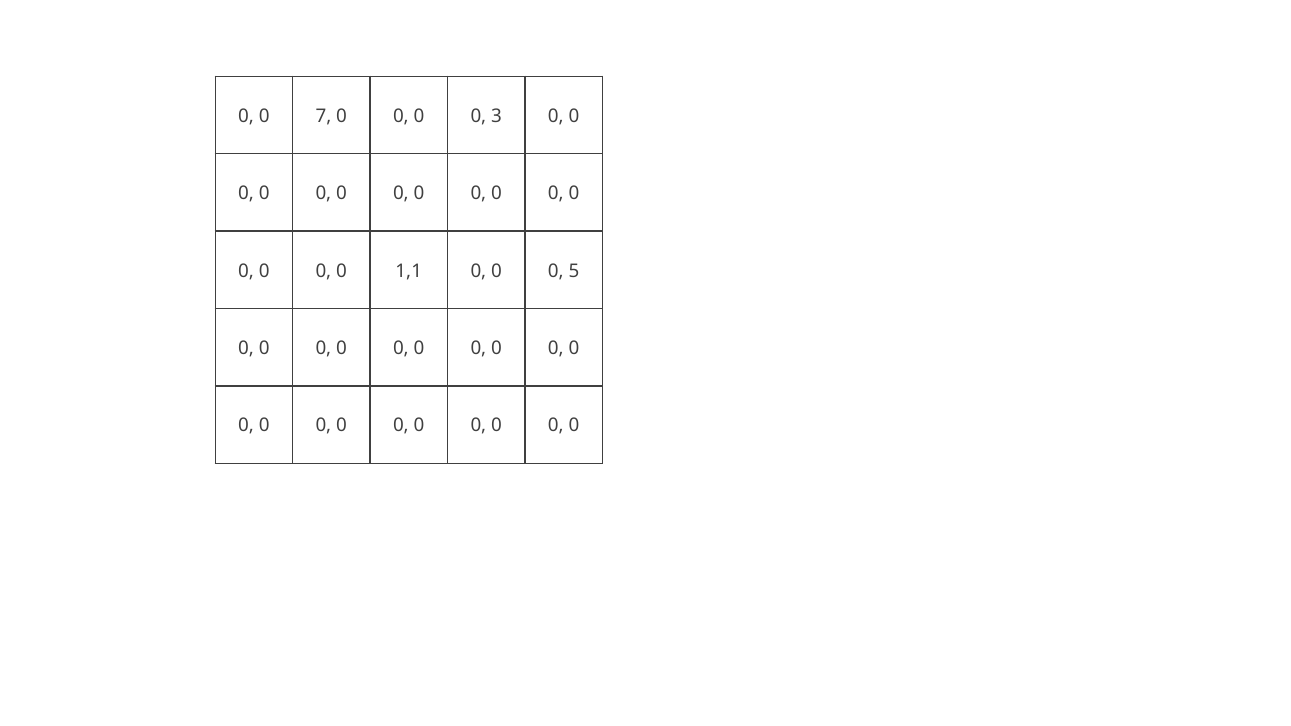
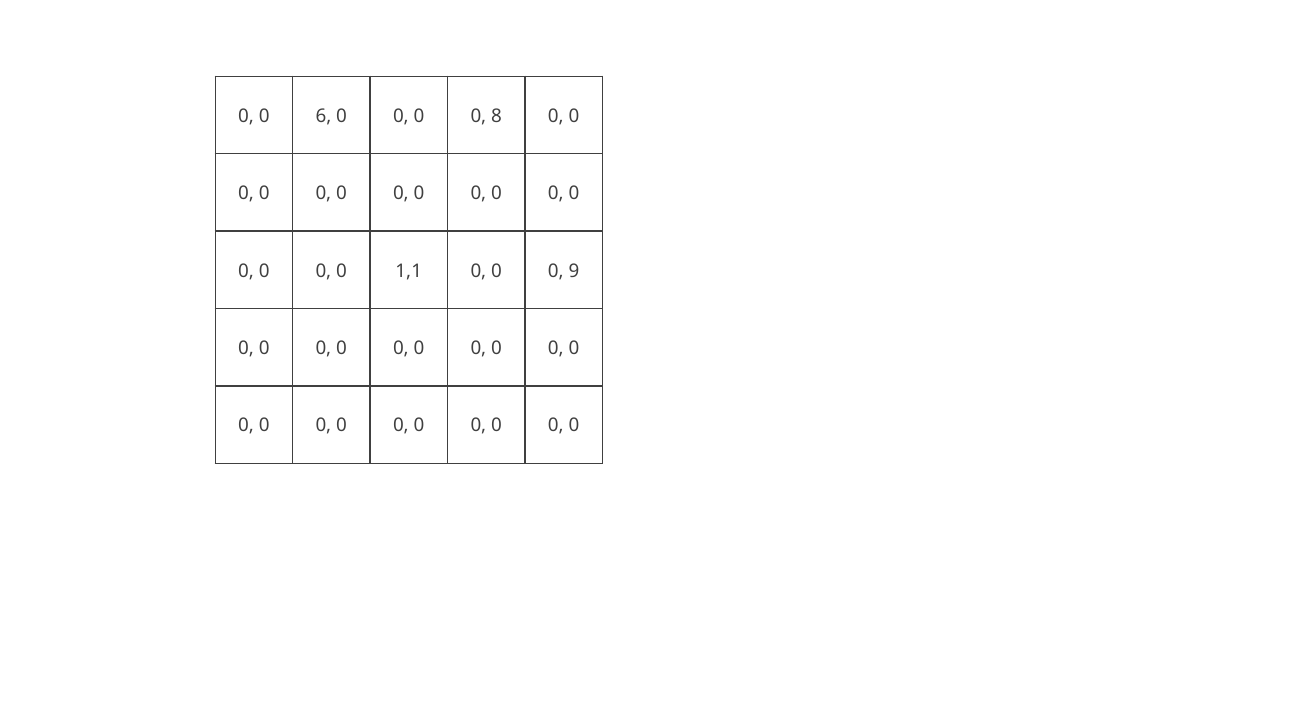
7: 7 -> 6 (323, 116)
3: 3 -> 8 (497, 116)
5: 5 -> 9 (574, 271)
